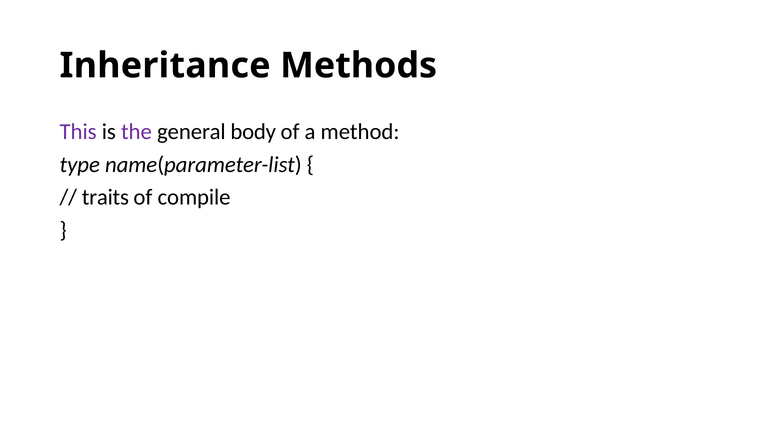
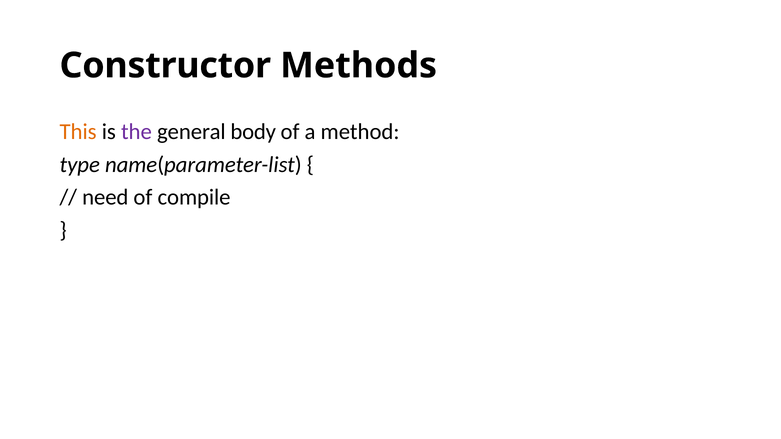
Inheritance: Inheritance -> Constructor (165, 66)
This colour: purple -> orange (78, 132)
traits: traits -> need (105, 198)
